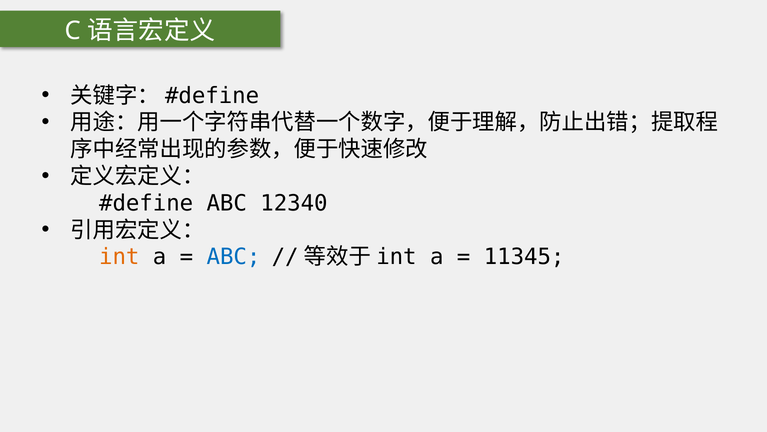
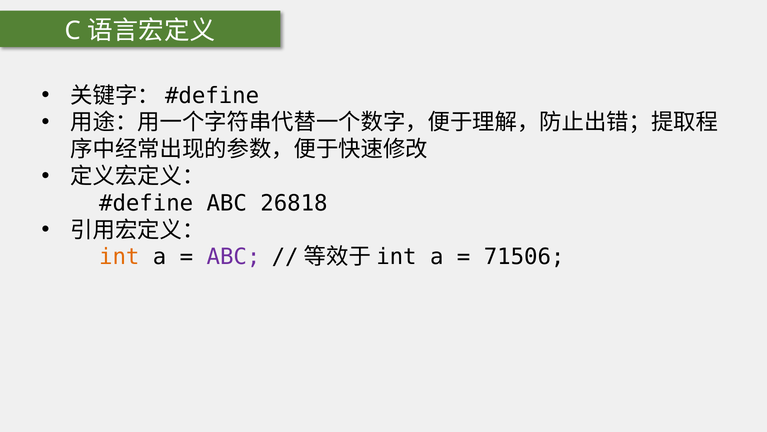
12340: 12340 -> 26818 (294, 203)
ABC colour: blue -> purple (234, 257)
11345: 11345 -> 71506 (524, 257)
